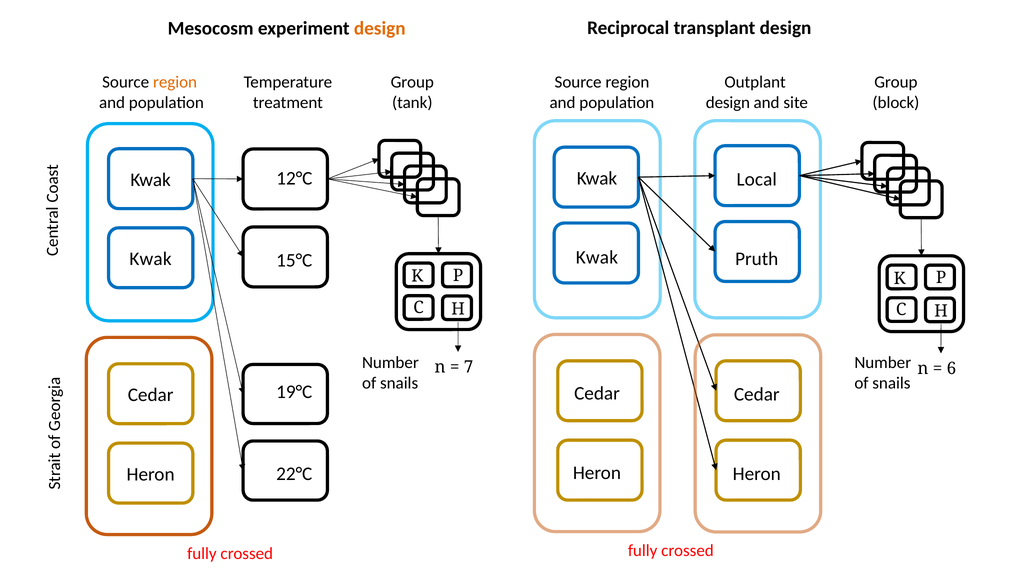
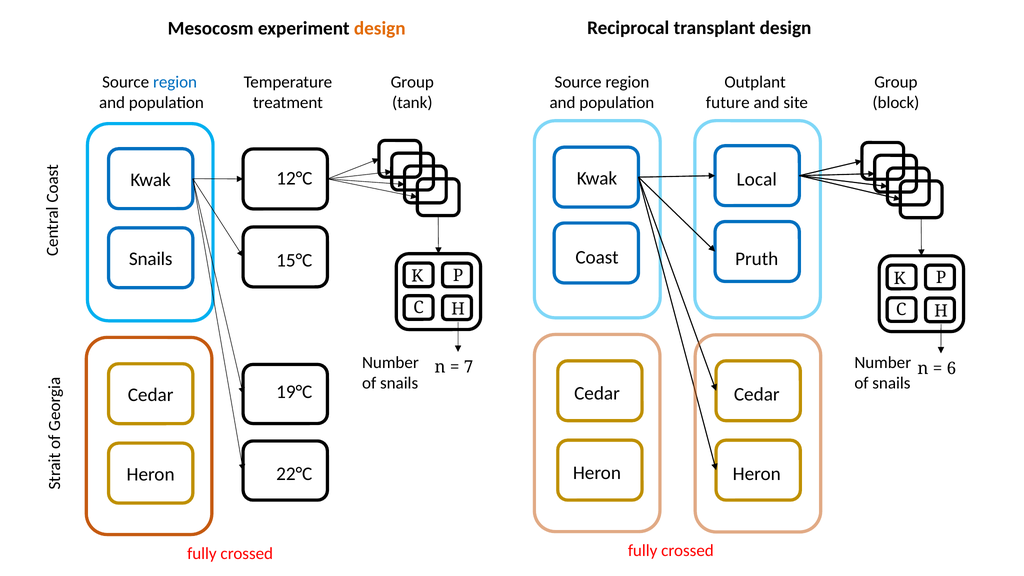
region colour: orange -> blue (175, 82)
design: design -> future (728, 103)
Kwak: Kwak -> Coast (597, 257)
Kwak: Kwak -> Snails (151, 259)
